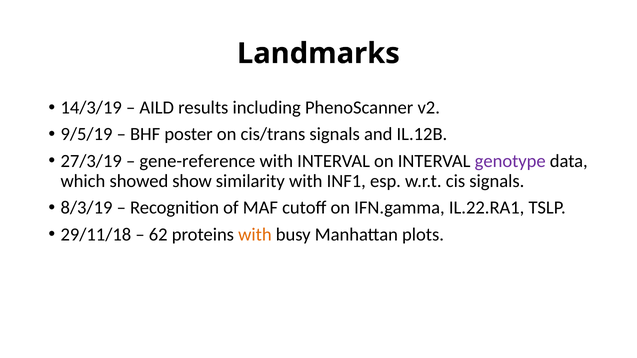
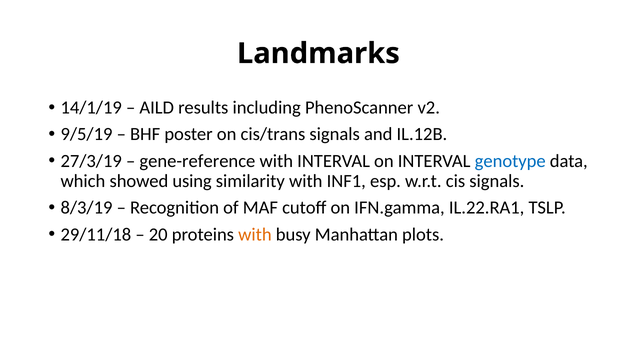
14/3/19: 14/3/19 -> 14/1/19 (91, 108)
genotype colour: purple -> blue (510, 161)
show: show -> using (192, 181)
62: 62 -> 20 (158, 235)
